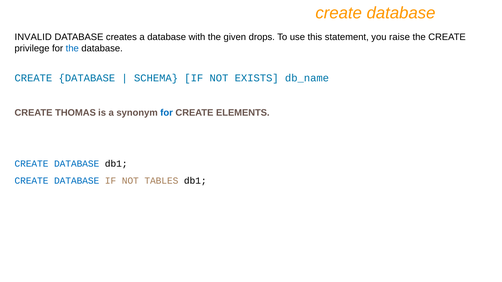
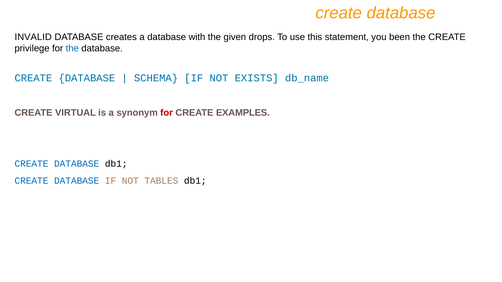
raise: raise -> been (400, 37)
THOMAS: THOMAS -> VIRTUAL (75, 113)
for colour: blue -> red (167, 113)
ELEMENTS: ELEMENTS -> EXAMPLES (243, 113)
